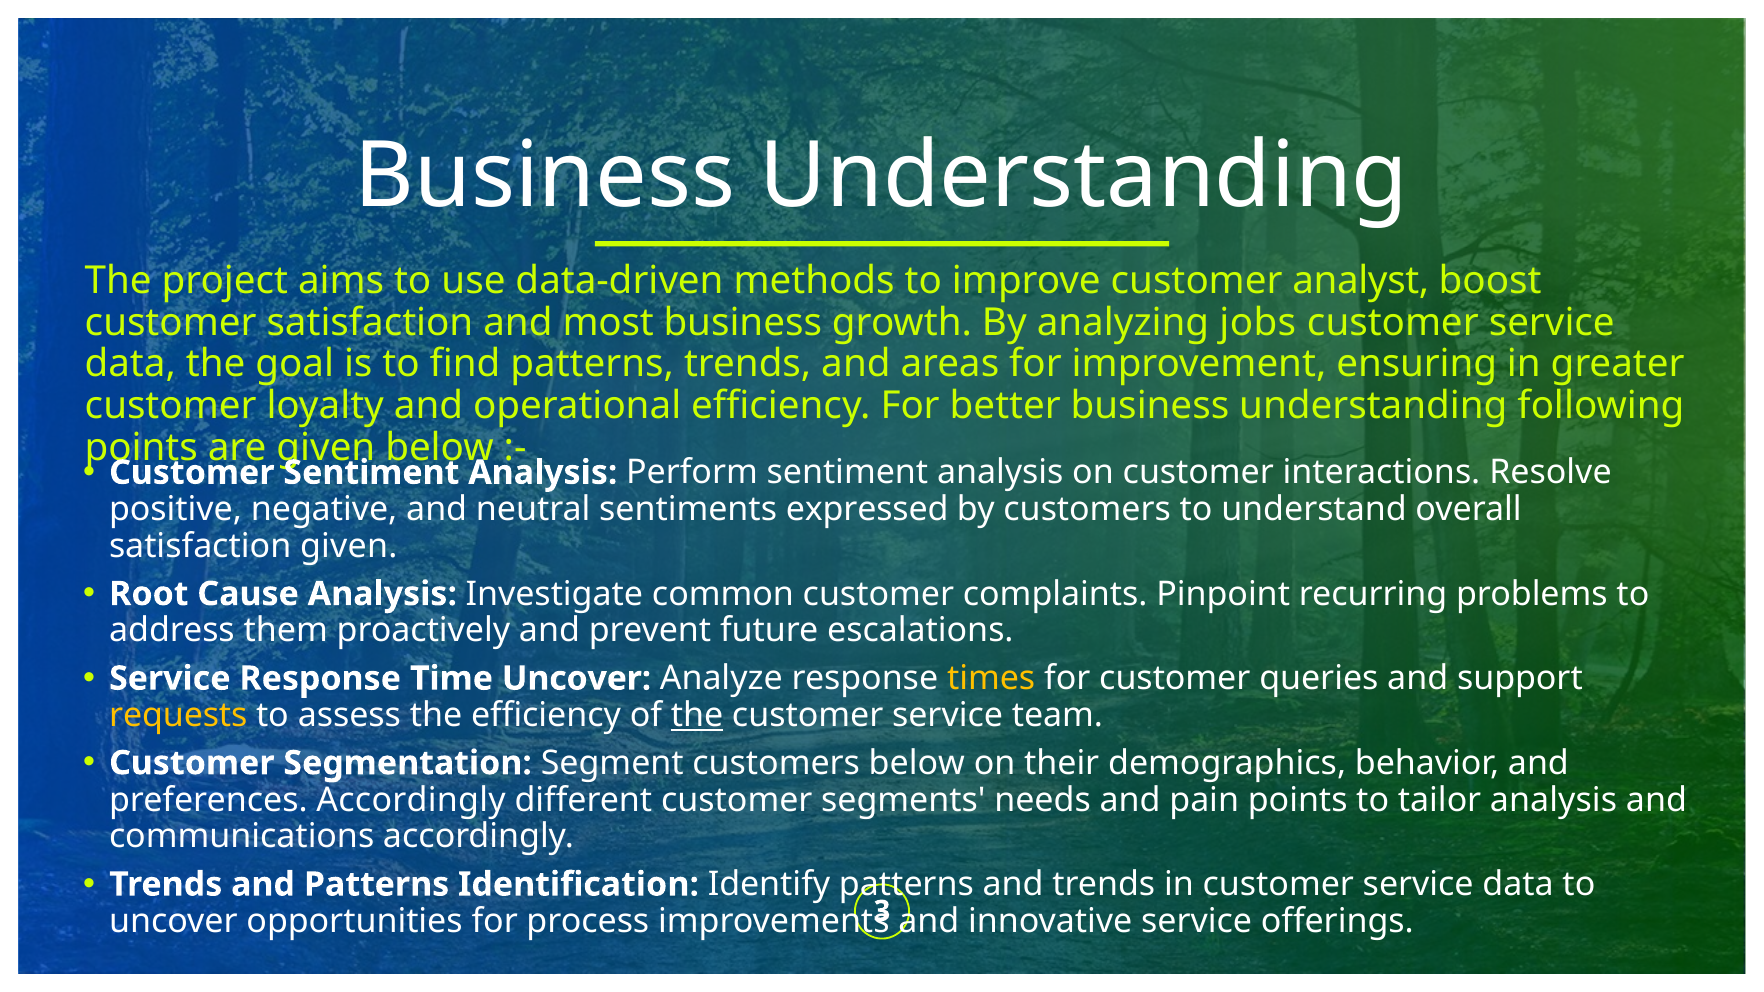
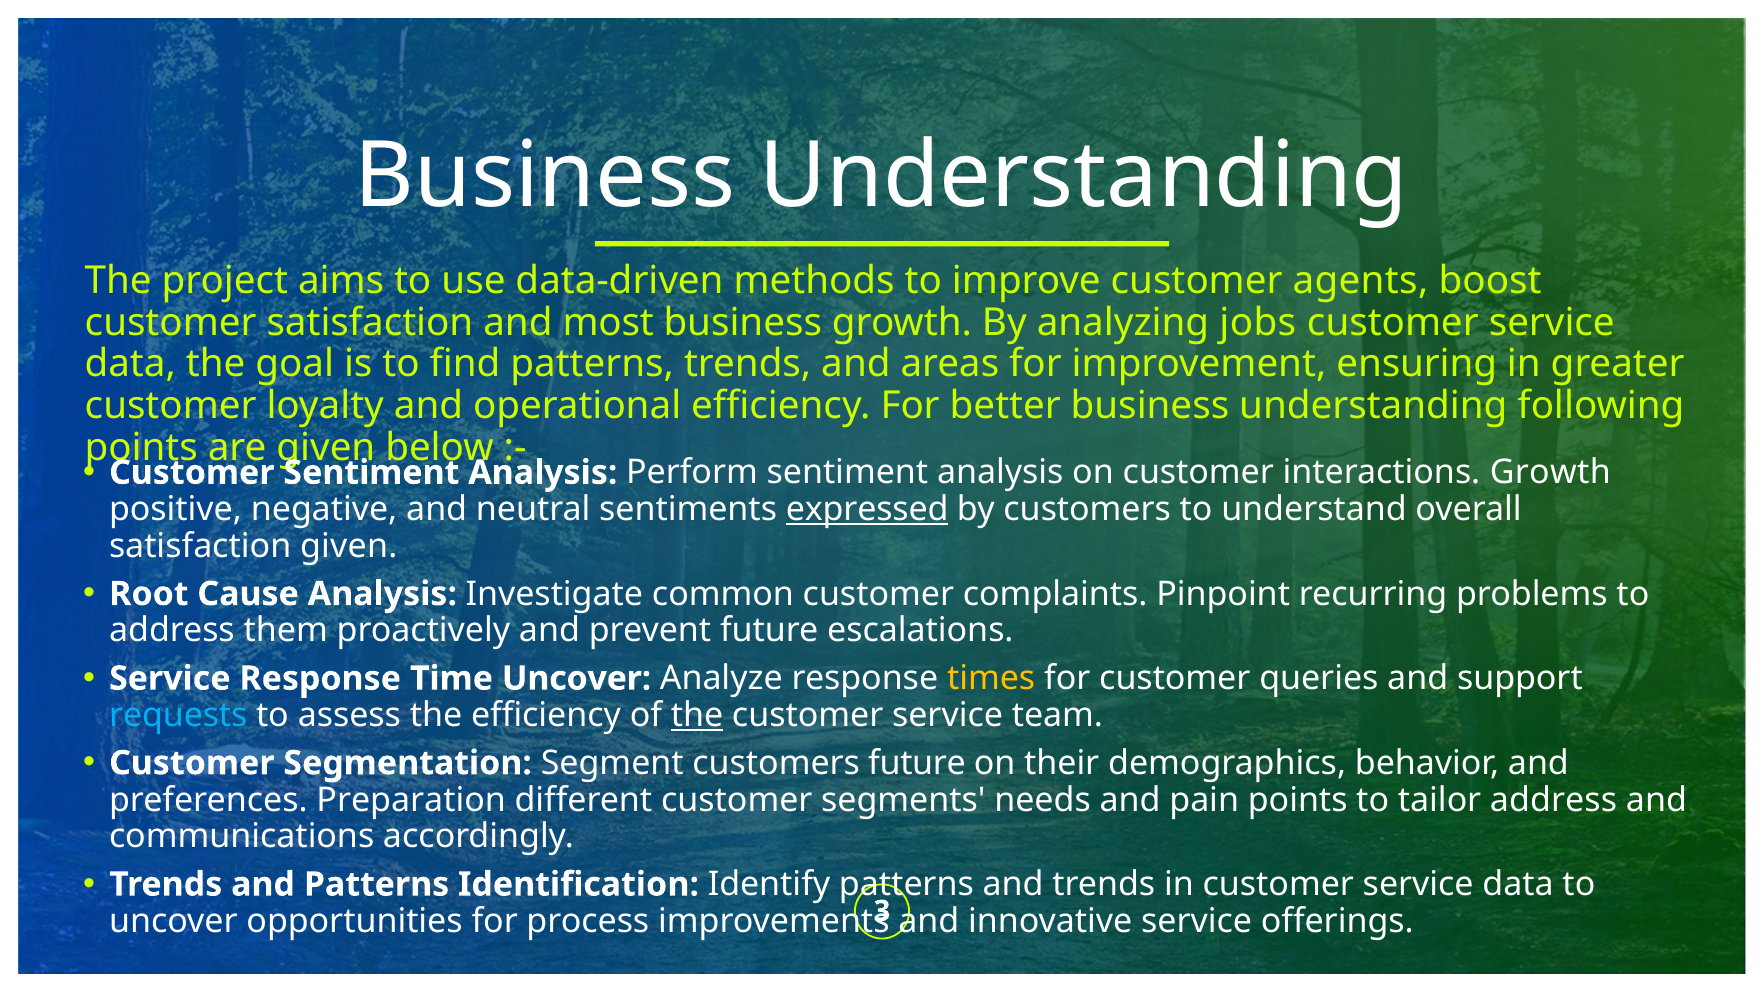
analyst: analyst -> agents (1360, 281)
interactions Resolve: Resolve -> Growth (1550, 473)
expressed underline: none -> present (867, 509)
requests colour: yellow -> light blue (178, 715)
customers below: below -> future (917, 763)
preferences Accordingly: Accordingly -> Preparation (411, 800)
tailor analysis: analysis -> address (1554, 800)
